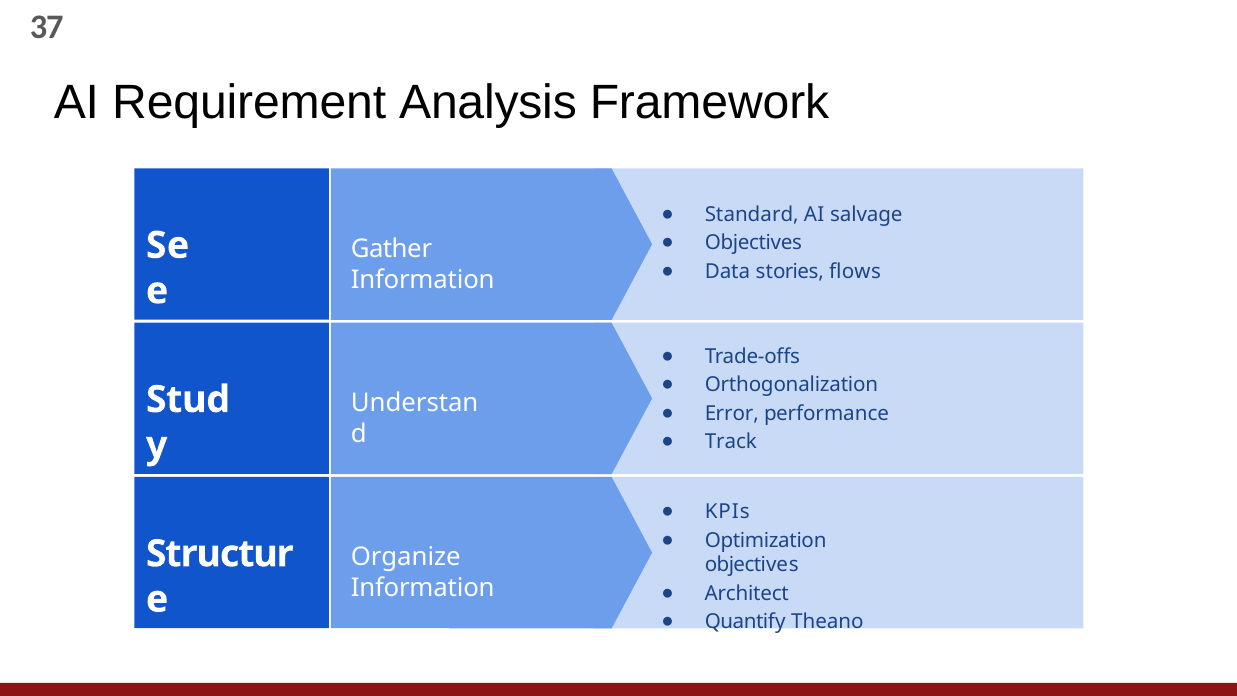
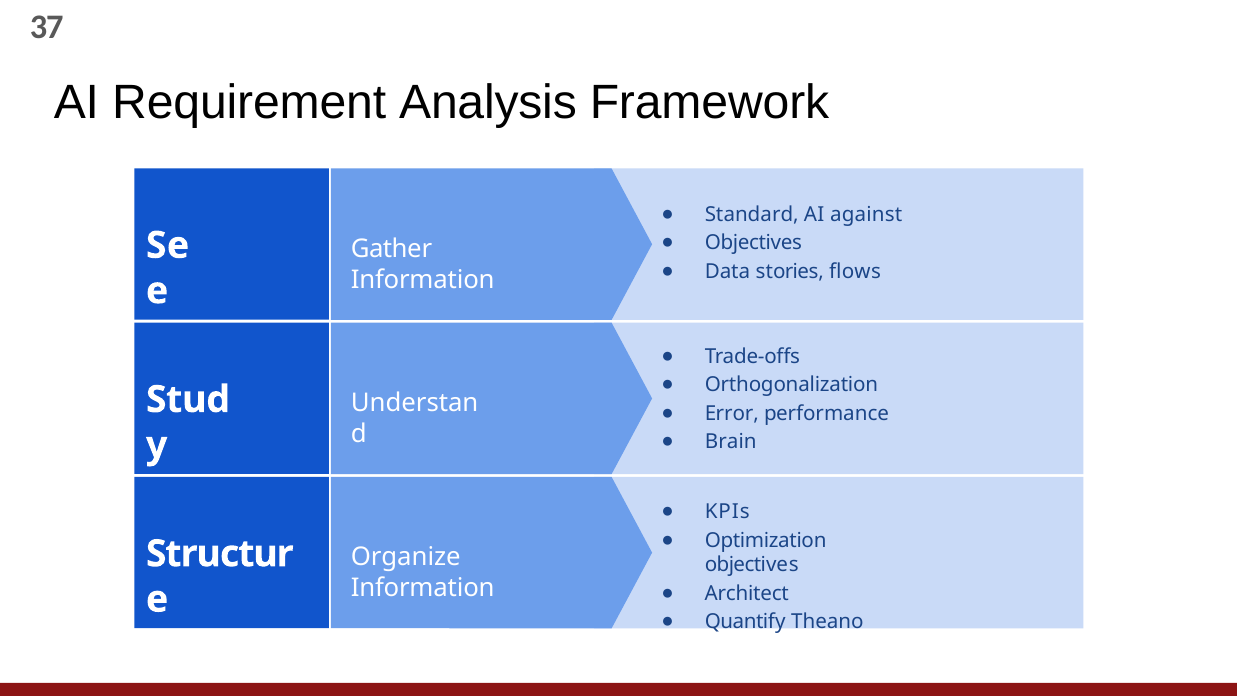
salvage: salvage -> against (866, 215)
Track: Track -> Brain (731, 442)
